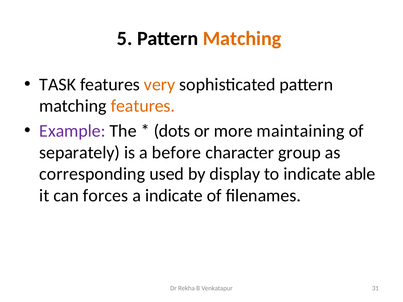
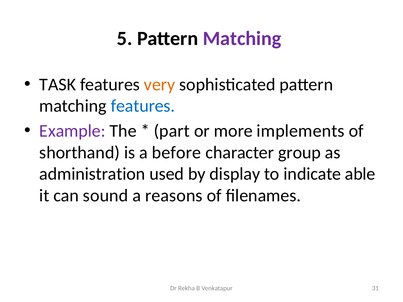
Matching colour: orange -> purple (242, 39)
features colour: orange -> blue (143, 106)
dots: dots -> part (172, 131)
maintaining: maintaining -> implements (301, 131)
separately: separately -> shorthand (80, 153)
corresponding: corresponding -> administration (92, 174)
forces: forces -> sound (106, 196)
a indicate: indicate -> reasons (174, 196)
